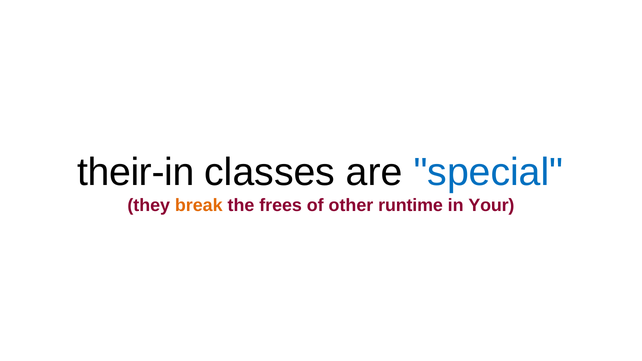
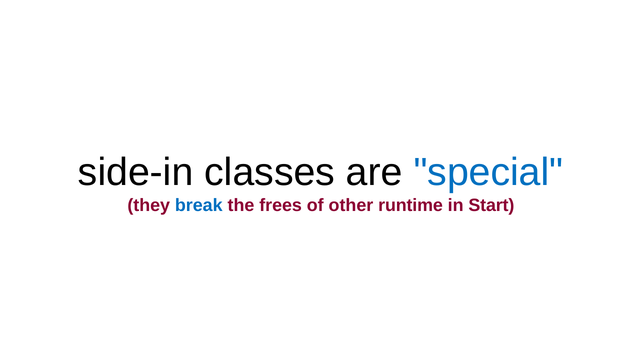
their-in: their-in -> side-in (136, 173)
break colour: orange -> blue (199, 205)
Your: Your -> Start (491, 205)
